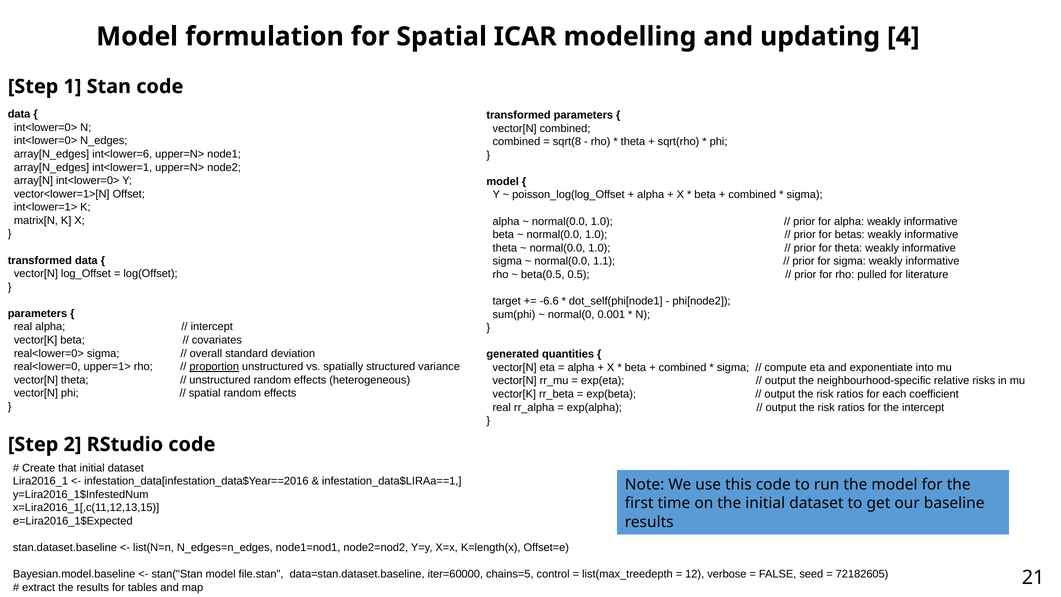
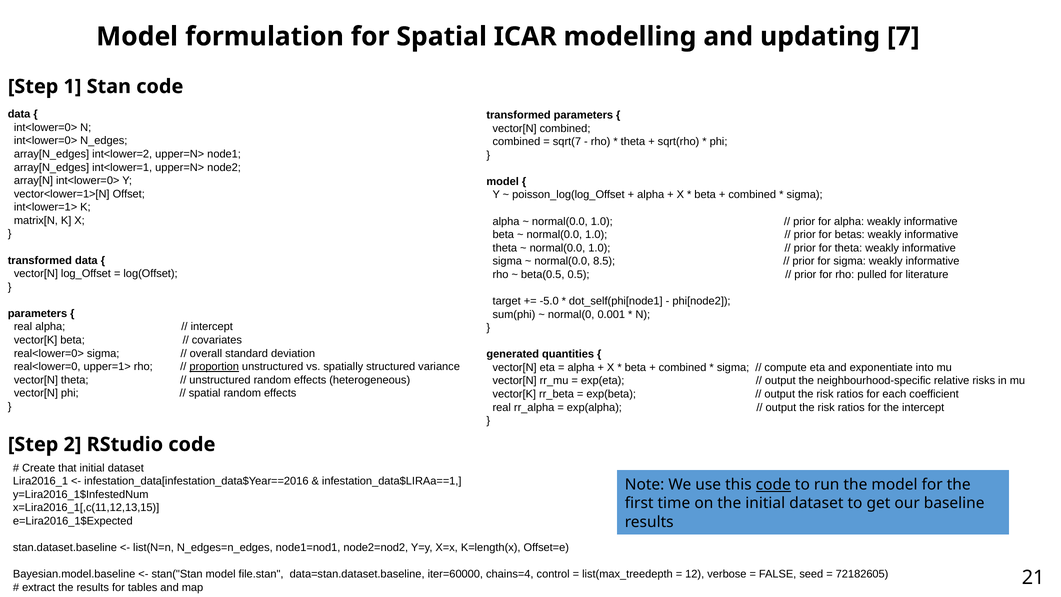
4: 4 -> 7 (903, 37)
sqrt(8: sqrt(8 -> sqrt(7 (567, 142)
int<lower=6: int<lower=6 -> int<lower=2 (122, 154)
1.1: 1.1 -> 8.5 (604, 261)
-6.6: -6.6 -> -5.0 (549, 301)
code underline: none -> present (773, 485)
chains=5: chains=5 -> chains=4 (510, 574)
